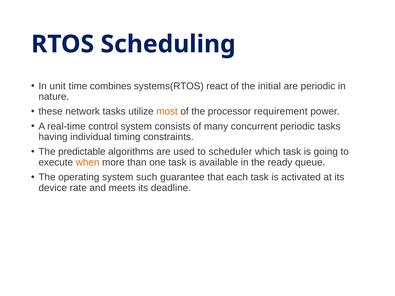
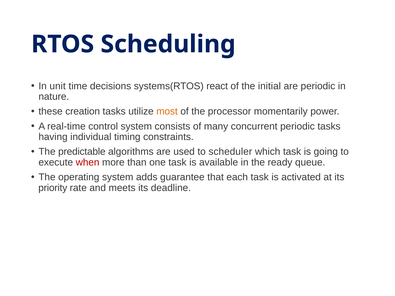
combines: combines -> decisions (111, 86)
network: network -> creation (83, 112)
requirement: requirement -> momentarily (281, 112)
when colour: orange -> red (88, 162)
such: such -> adds (147, 177)
device: device -> priority (53, 188)
